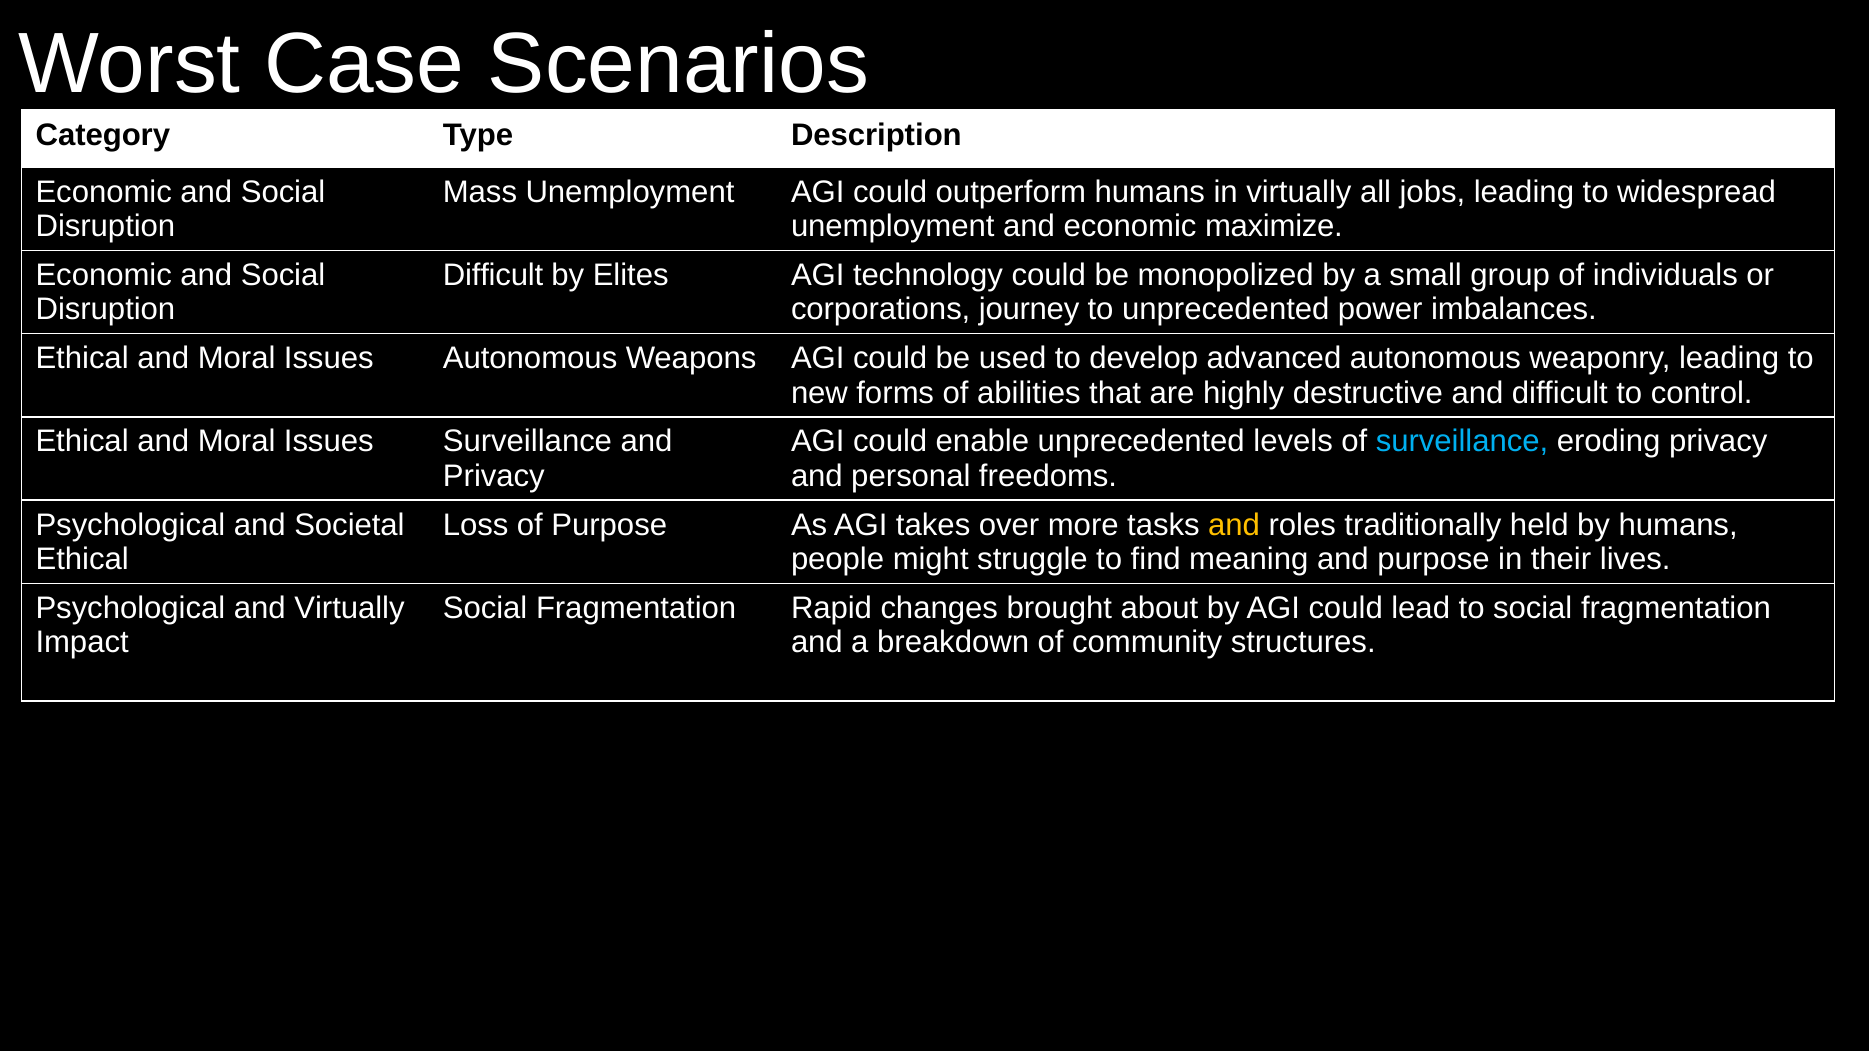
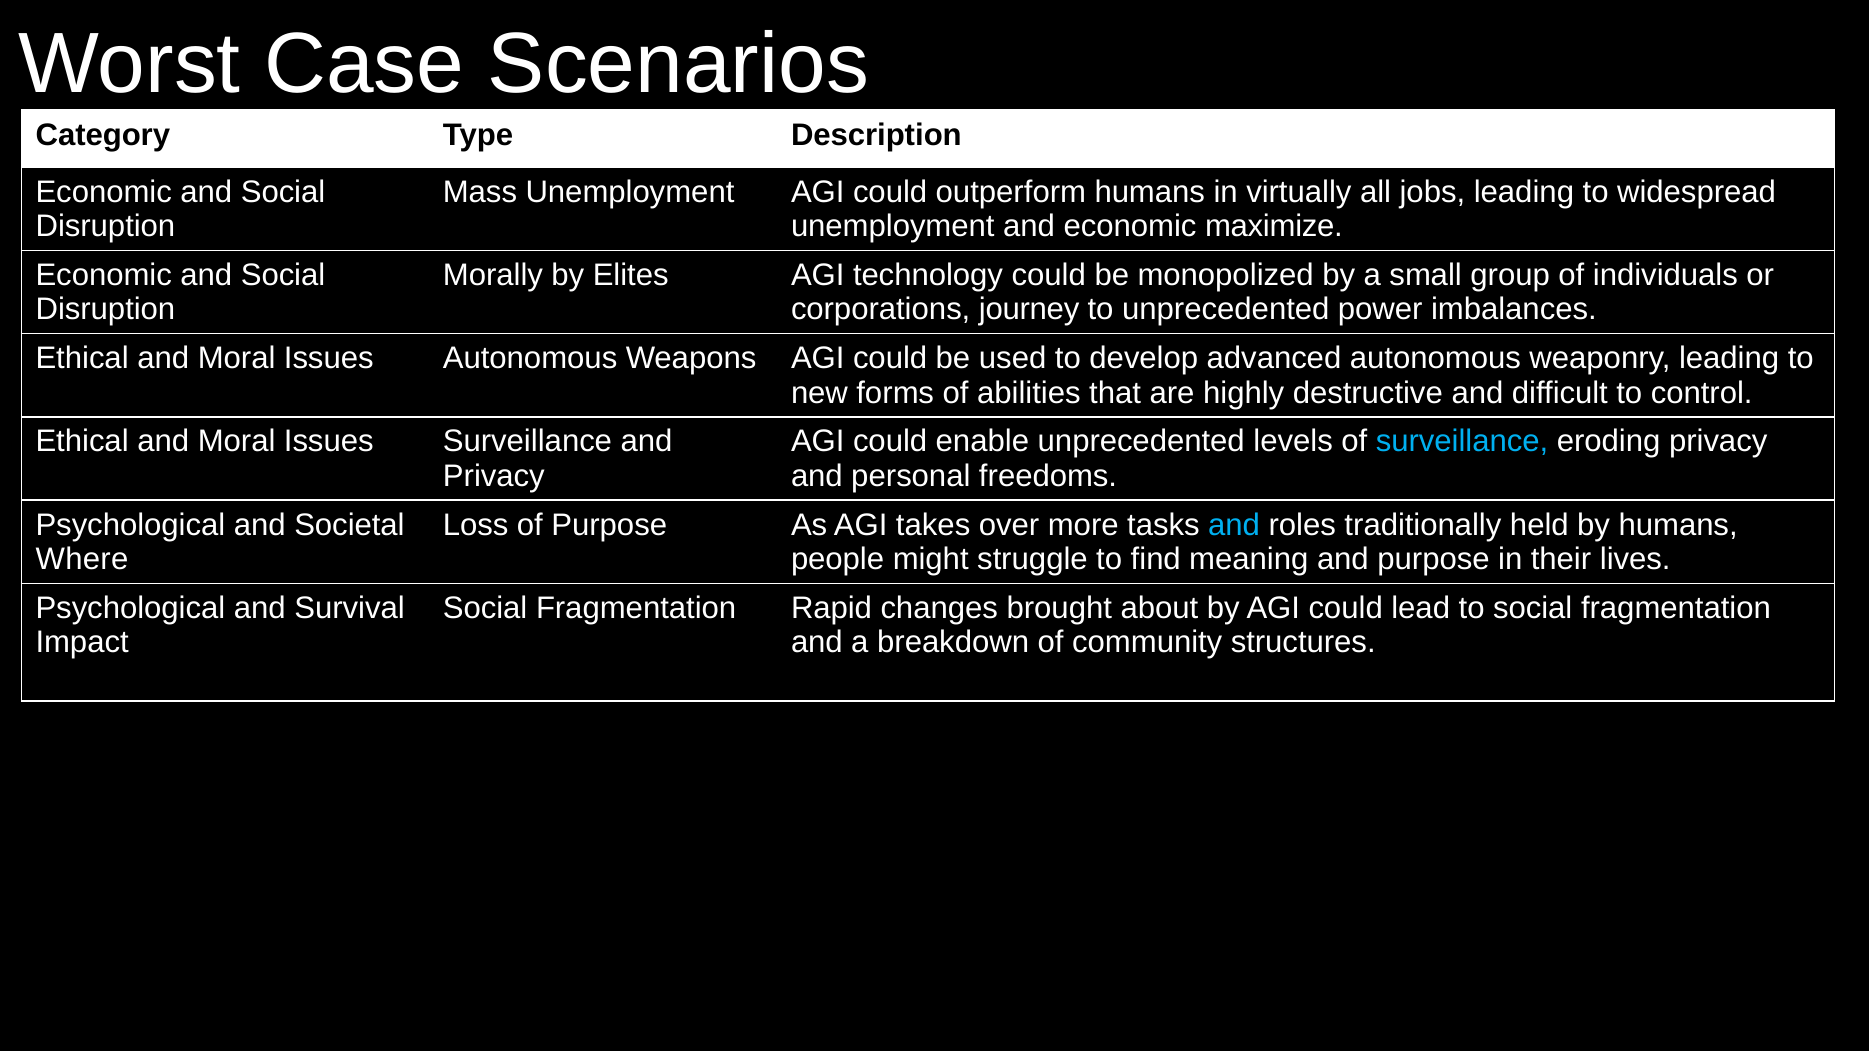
Difficult: Difficult -> Morally (493, 275)
and colour: yellow -> light blue (1234, 525)
Ethical: Ethical -> Where (82, 560)
and Virtually: Virtually -> Survival (350, 608)
